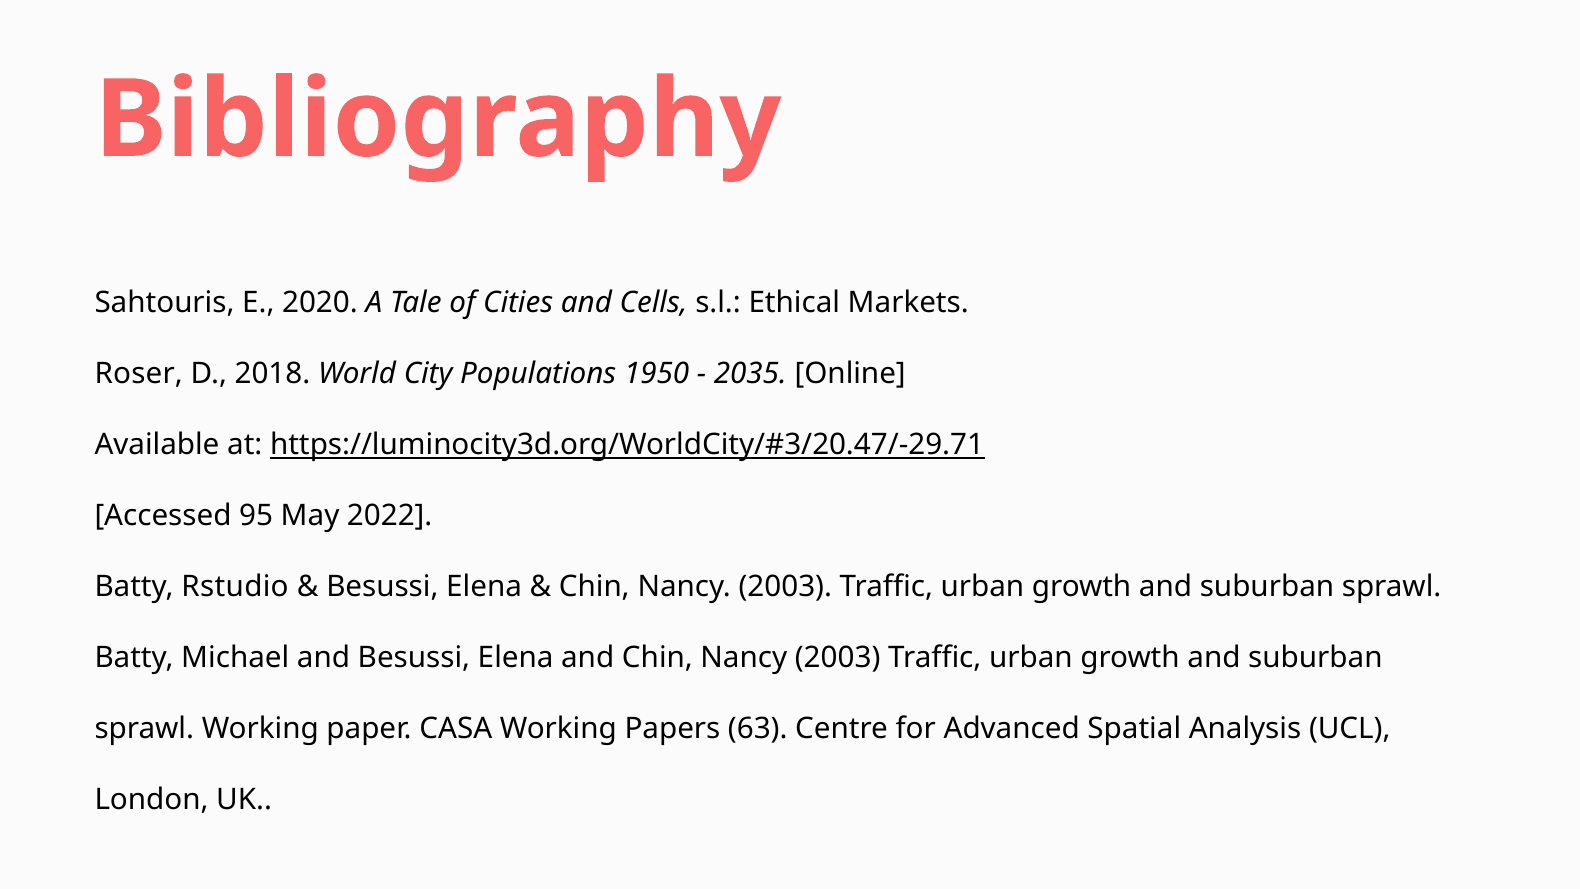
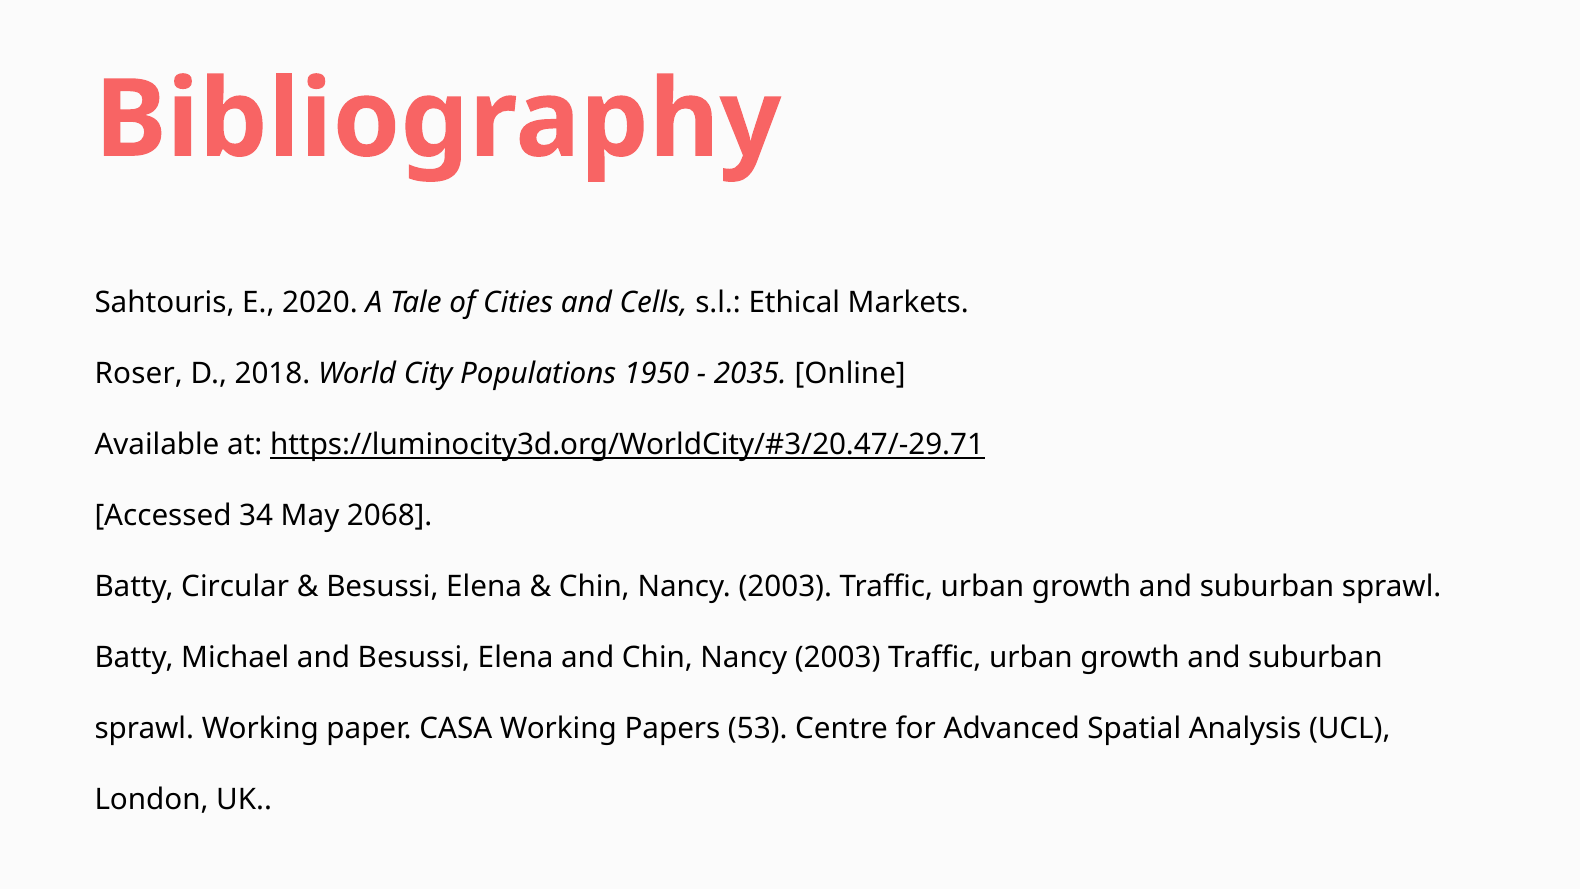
95: 95 -> 34 (256, 516)
2022: 2022 -> 2068 (390, 516)
Rstudio: Rstudio -> Circular (235, 587)
63: 63 -> 53 (758, 729)
